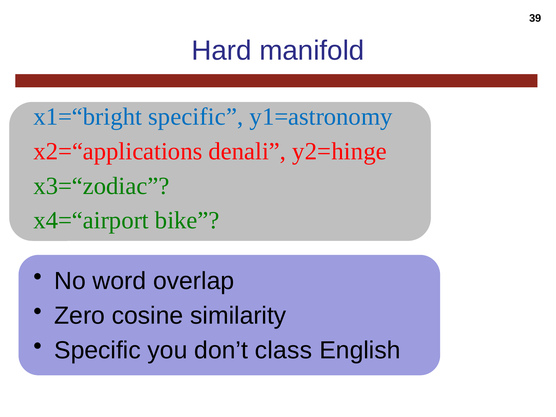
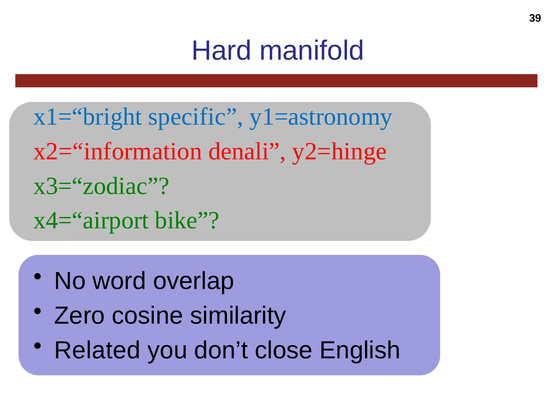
x2=“applications: x2=“applications -> x2=“information (118, 151)
Specific: Specific -> Related (97, 350)
class: class -> close (284, 350)
